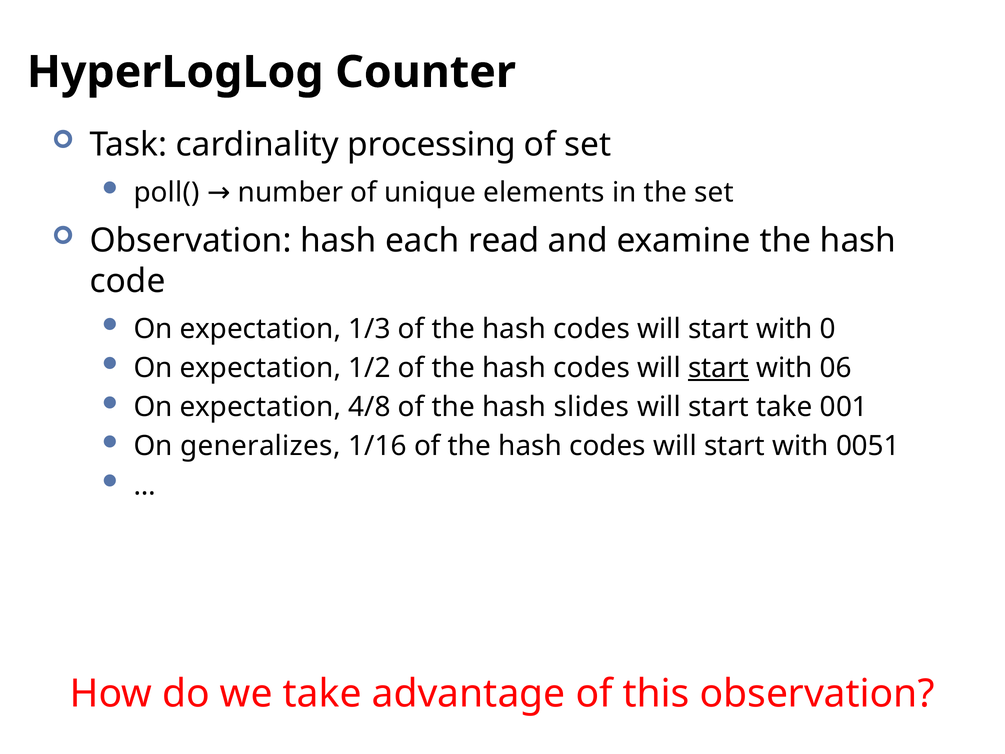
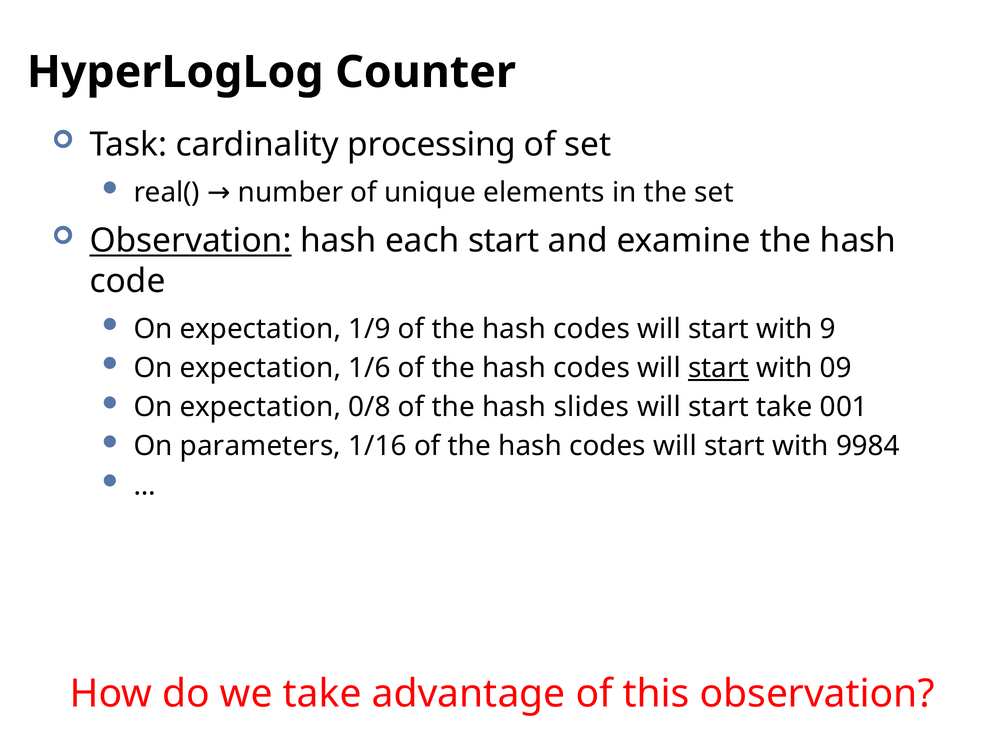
poll(: poll( -> real( (167, 192)
Observation underline: none -> present (191, 241)
each read: read -> start (504, 241)
1/3: 1/3 -> 1/9 (370, 329)
0: 0 -> 9 (828, 329)
1/2: 1/2 -> 1/6 (370, 368)
06: 06 -> 09 (836, 368)
4/8: 4/8 -> 0/8 (370, 407)
generalizes: generalizes -> parameters (260, 446)
0051: 0051 -> 9984 (868, 446)
